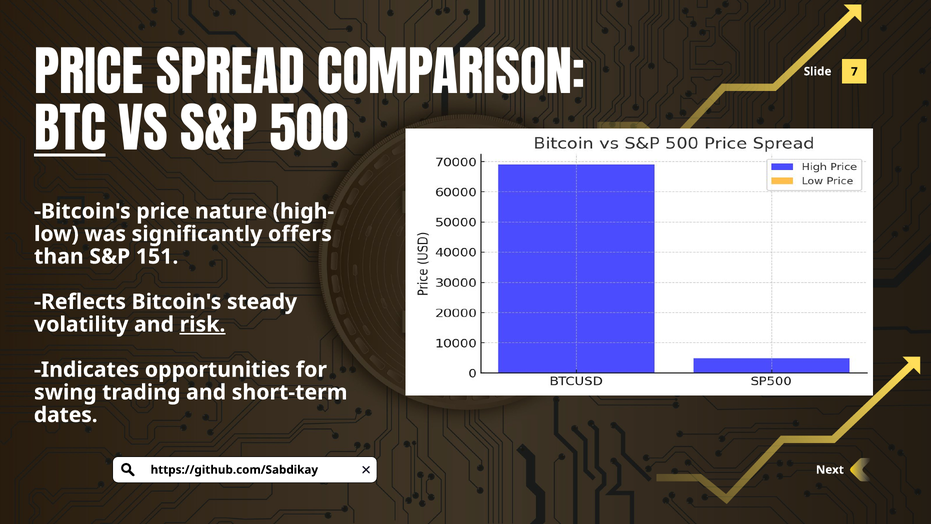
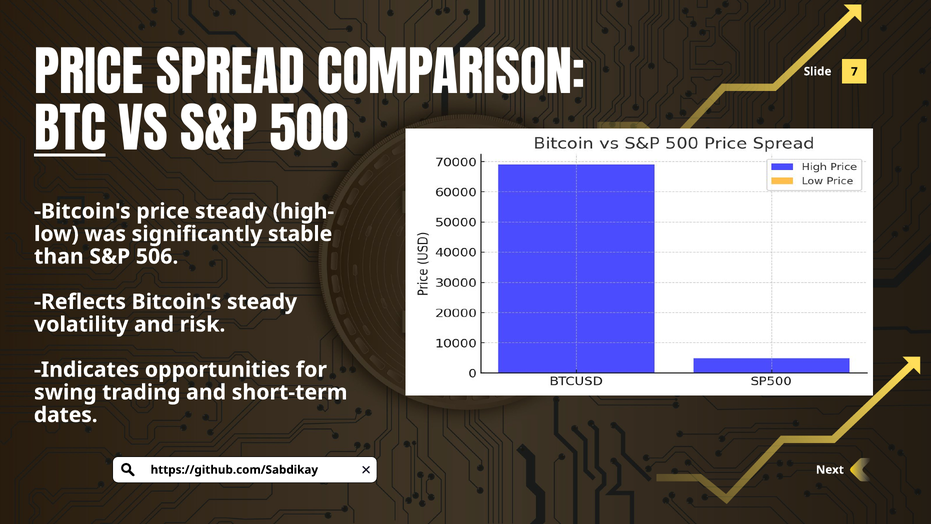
price nature: nature -> steady (231, 211)
offers: offers -> stable (300, 234)
151: 151 -> 506 (157, 256)
risk underline: present -> none (203, 324)
